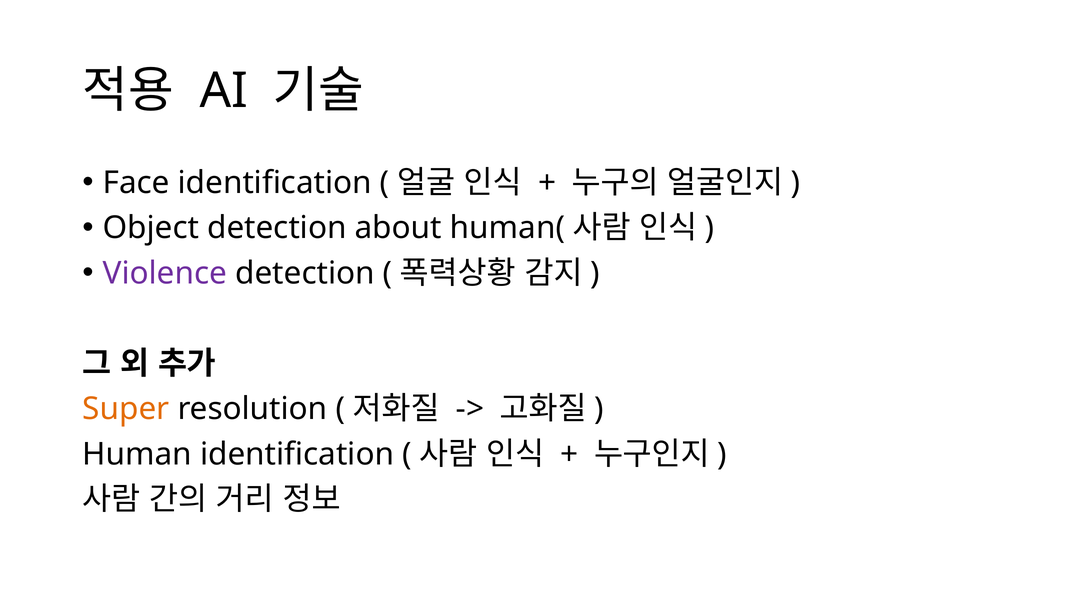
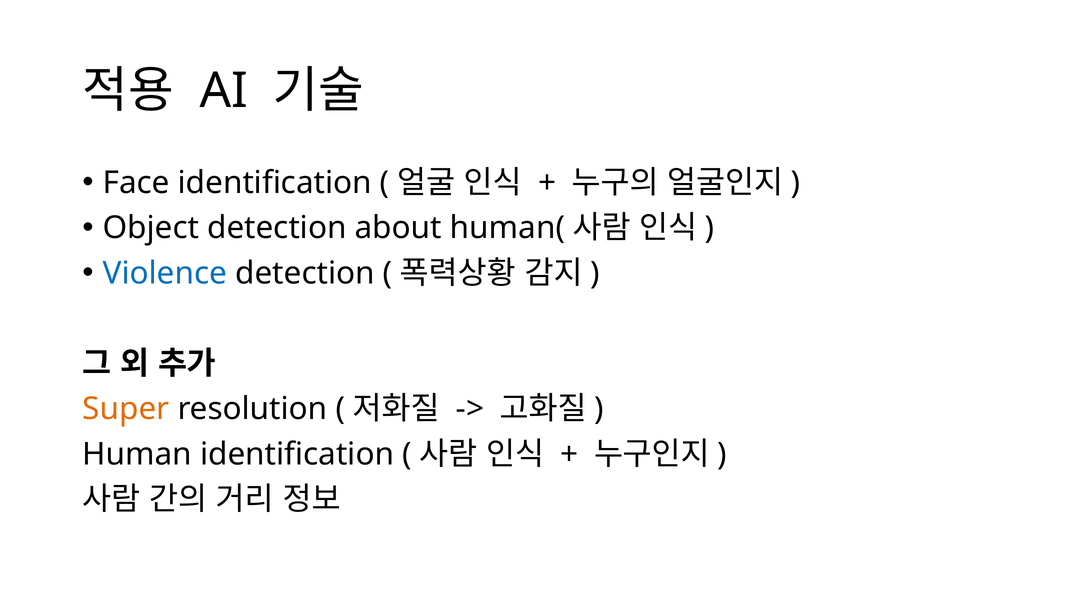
Violence colour: purple -> blue (165, 273)
